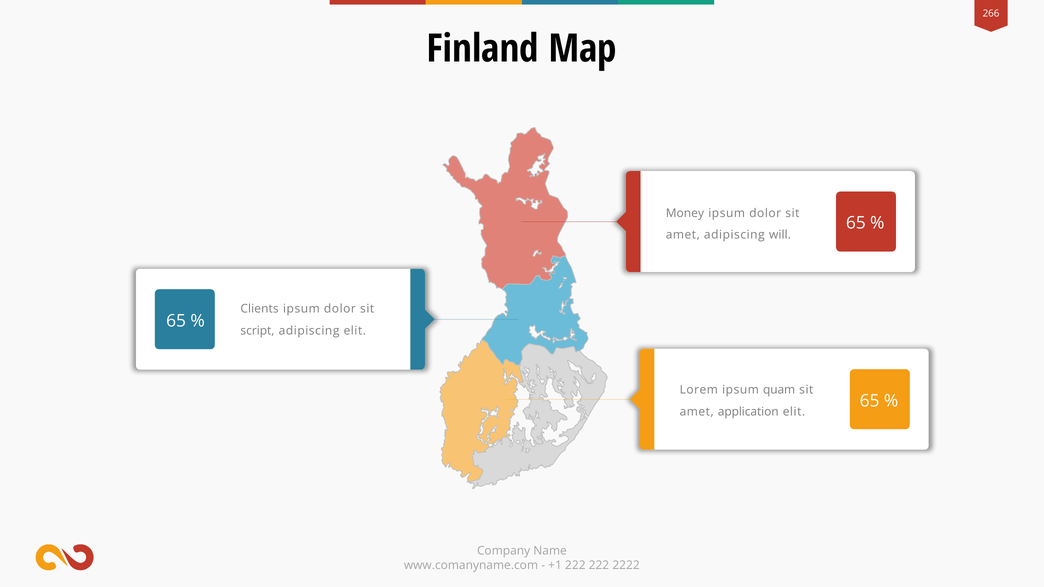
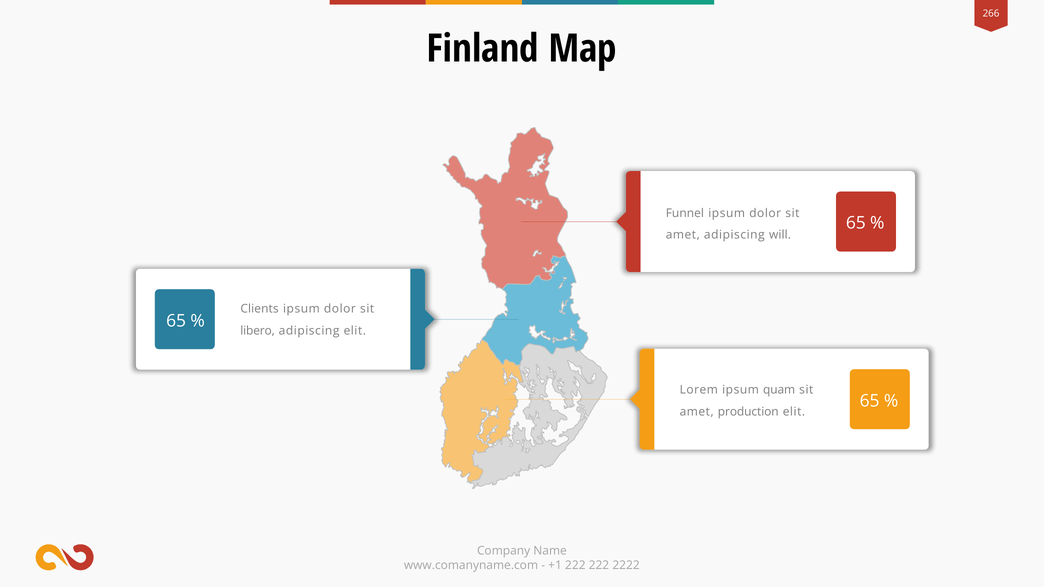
Money: Money -> Funnel (685, 213)
script: script -> libero (258, 331)
application: application -> production (748, 412)
